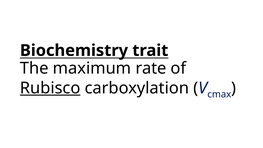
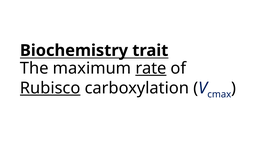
rate underline: none -> present (151, 68)
